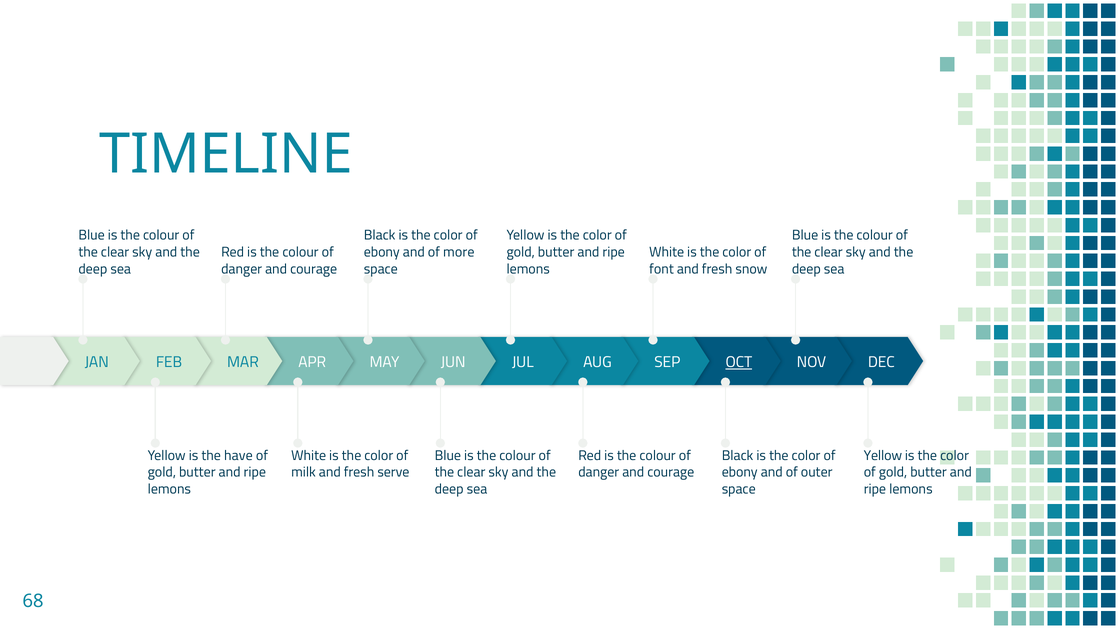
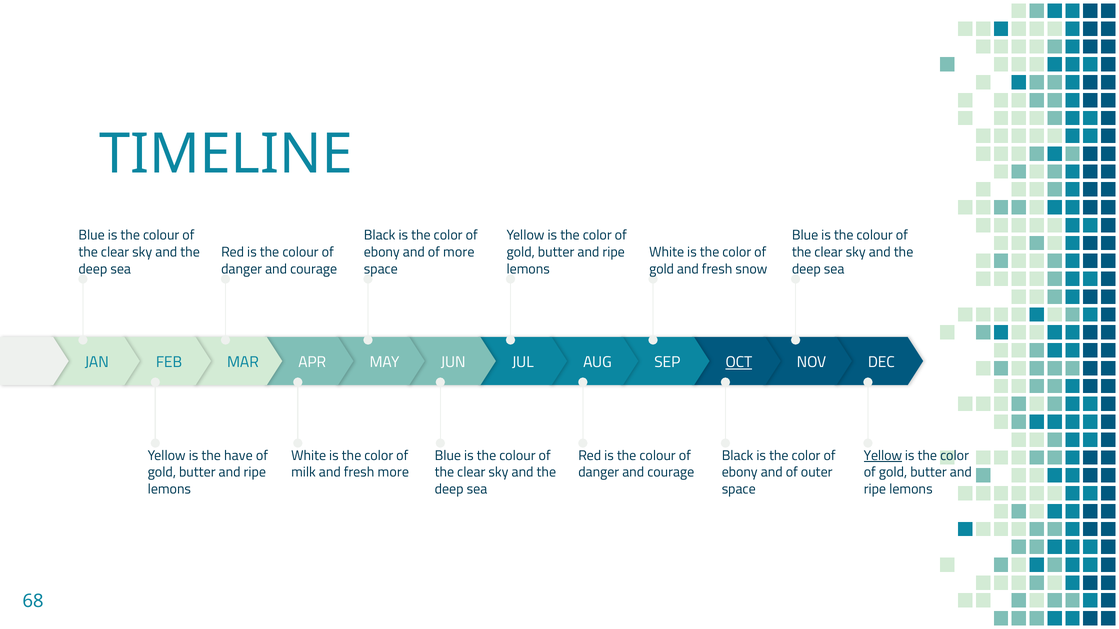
font: font -> gold (662, 269)
Yellow underline: none -> present (883, 456)
fresh serve: serve -> more (393, 473)
